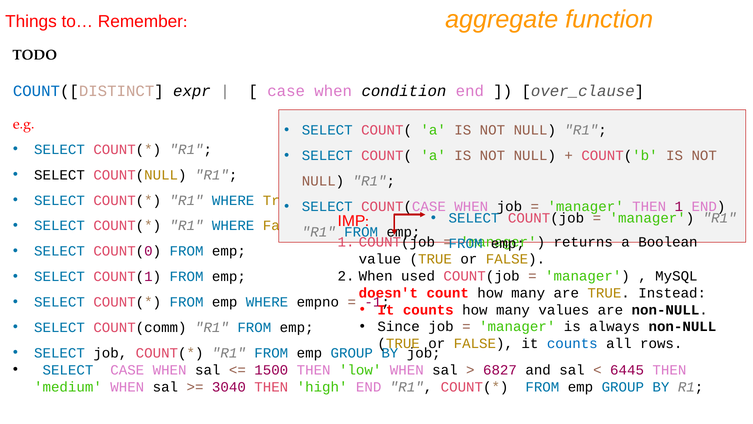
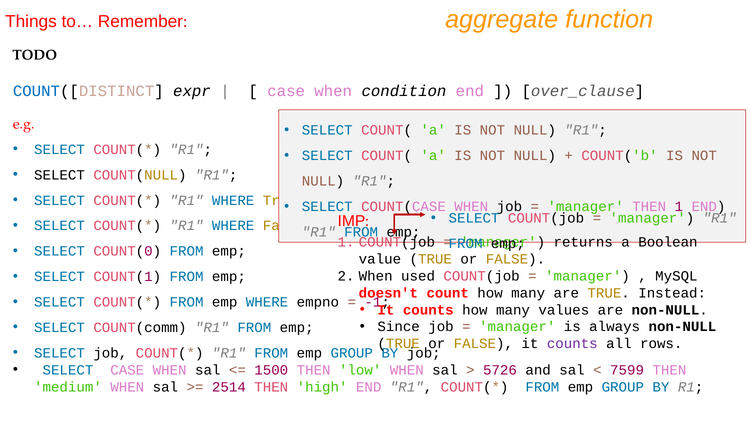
counts colour: blue -> purple (572, 343)
6827: 6827 -> 5726 (500, 370)
6445: 6445 -> 7599 (627, 370)
3040: 3040 -> 2514 (229, 387)
